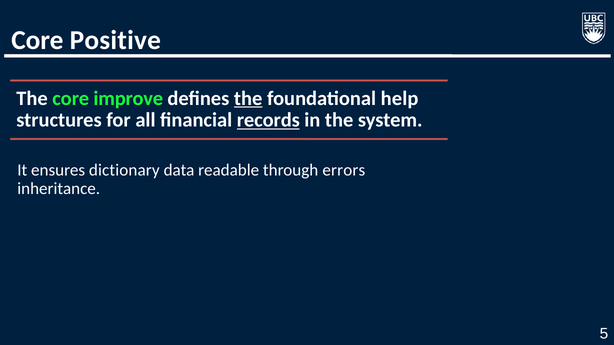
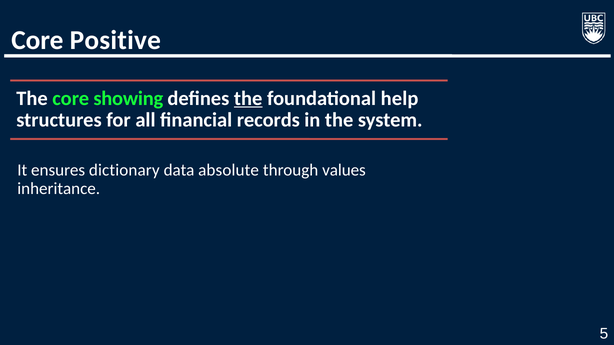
improve: improve -> showing (128, 98)
records underline: present -> none (268, 120)
readable: readable -> absolute (229, 170)
errors: errors -> values (344, 170)
